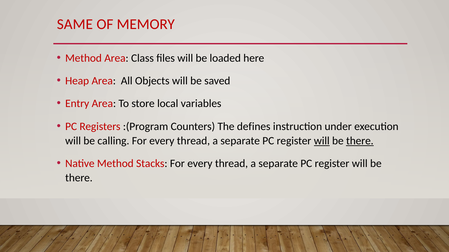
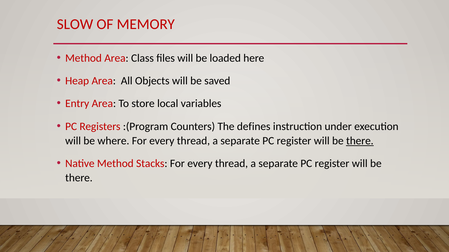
SAME: SAME -> SLOW (75, 24)
calling: calling -> where (113, 141)
will underline: present -> none (322, 141)
